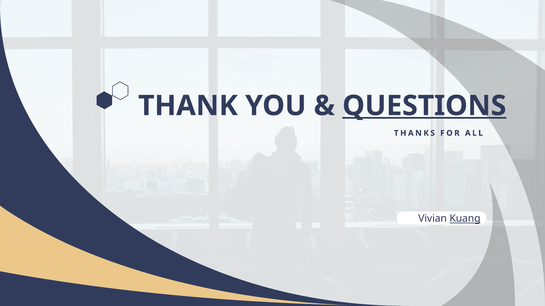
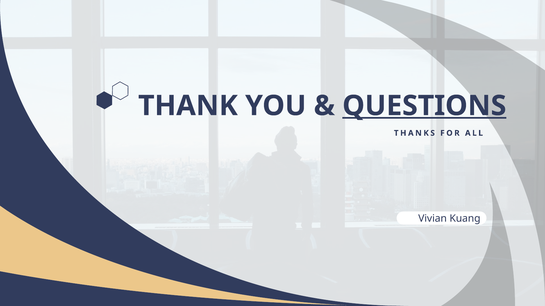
Kuang underline: present -> none (465, 219)
